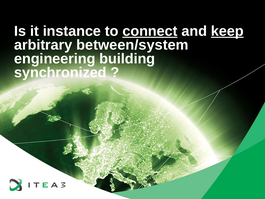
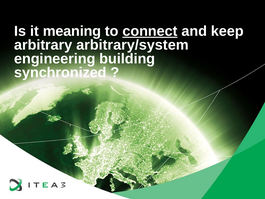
instance: instance -> meaning (72, 31)
keep underline: present -> none (227, 31)
between/system: between/system -> arbitrary/system (132, 45)
